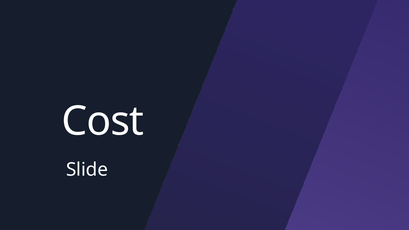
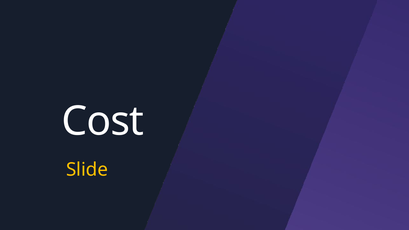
Slide colour: white -> yellow (87, 170)
